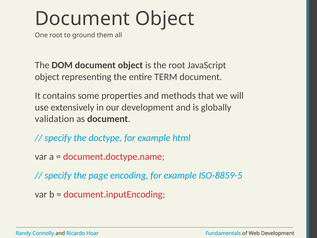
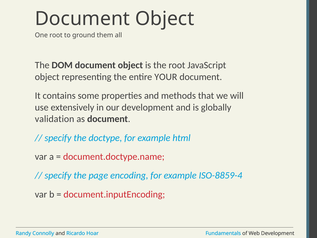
TERM: TERM -> YOUR (166, 77)
ISO-8859-5: ISO-8859-5 -> ISO-8859-4 (221, 175)
